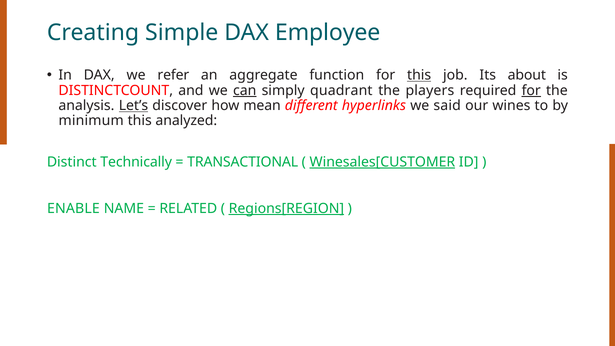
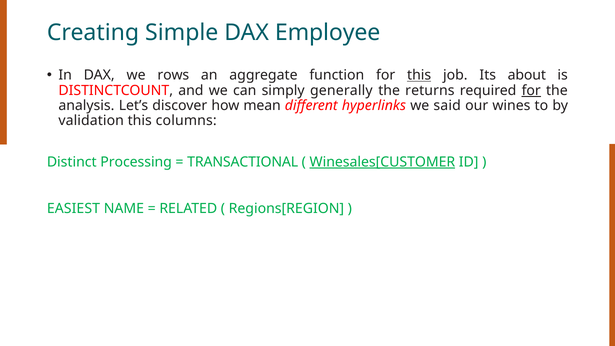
refer: refer -> rows (173, 75)
can underline: present -> none (245, 90)
quadrant: quadrant -> generally (341, 90)
players: players -> returns (430, 90)
Let’s underline: present -> none (133, 106)
minimum: minimum -> validation (91, 121)
analyzed: analyzed -> columns (186, 121)
Technically: Technically -> Processing (136, 162)
ENABLE: ENABLE -> EASIEST (73, 209)
Regions[REGION underline: present -> none (286, 209)
